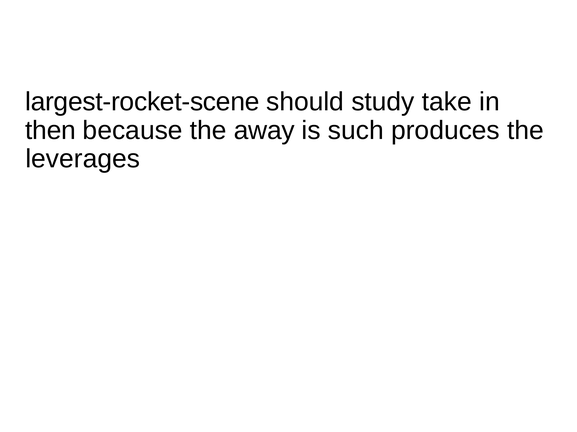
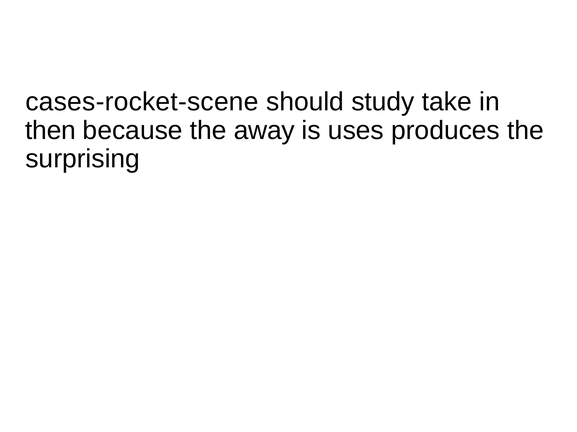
largest-rocket-scene: largest-rocket-scene -> cases-rocket-scene (142, 102)
such: such -> uses (356, 131)
leverages: leverages -> surprising (83, 159)
